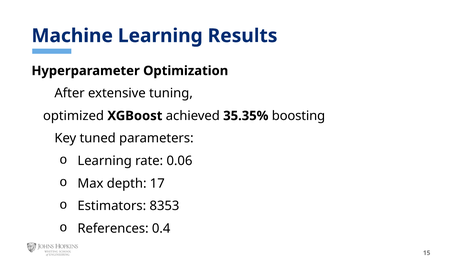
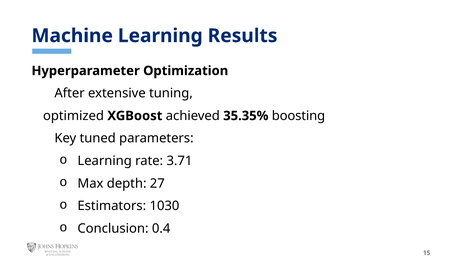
0.06: 0.06 -> 3.71 (179, 161)
17: 17 -> 27 (157, 183)
8353: 8353 -> 1030 (164, 206)
References: References -> Conclusion (113, 228)
